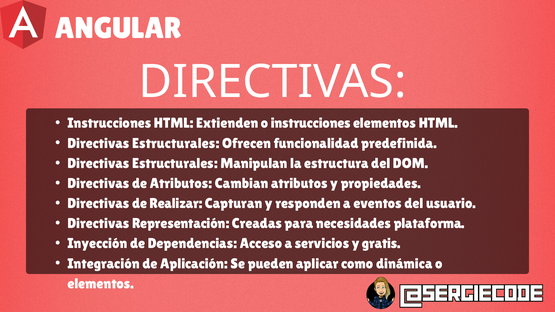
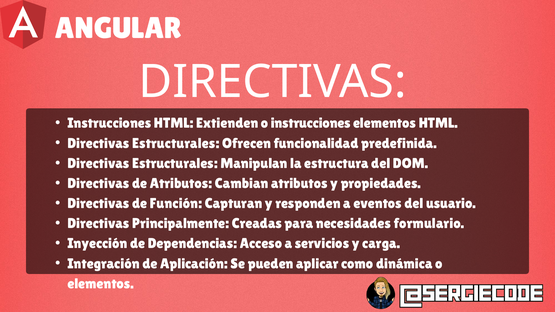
Realizar: Realizar -> Función (176, 204)
Representación: Representación -> Principalmente (181, 224)
plataforma: plataforma -> formulario (429, 224)
gratis: gratis -> carga (381, 244)
